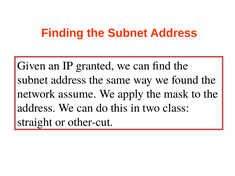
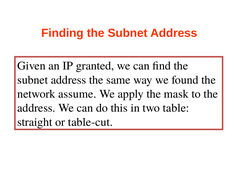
class: class -> table (176, 108)
other-cut: other-cut -> table-cut (90, 122)
